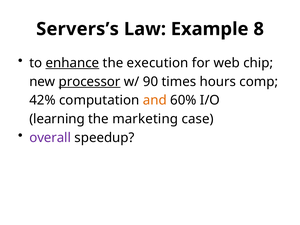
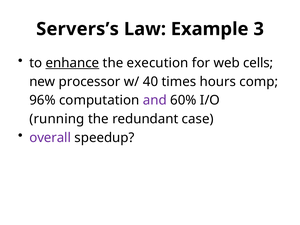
8: 8 -> 3 (259, 29)
chip: chip -> cells (258, 63)
processor underline: present -> none (90, 82)
90: 90 -> 40 (151, 82)
42%: 42% -> 96% (42, 100)
and colour: orange -> purple (155, 100)
learning: learning -> running (57, 119)
marketing: marketing -> redundant (145, 119)
